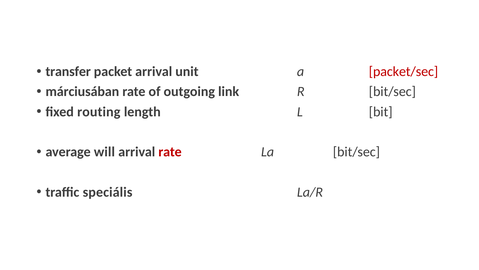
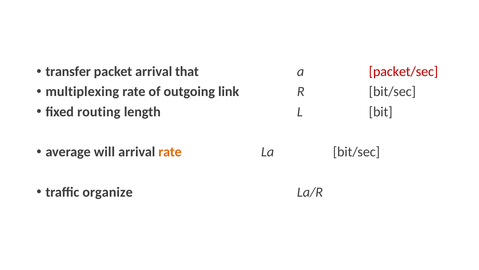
unit: unit -> that (187, 71)
márciusában: márciusában -> multiplexing (82, 91)
rate colour: red -> orange (170, 152)
speciális: speciális -> organize (108, 192)
